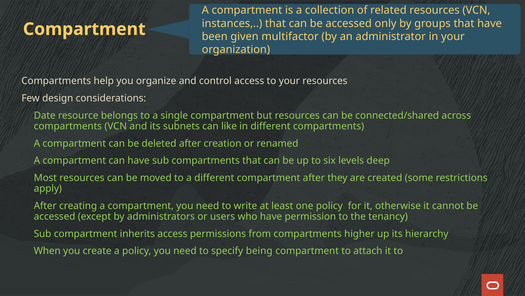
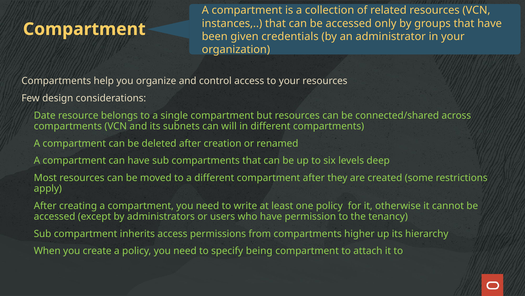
multifactor: multifactor -> credentials (290, 36)
like: like -> will (229, 126)
